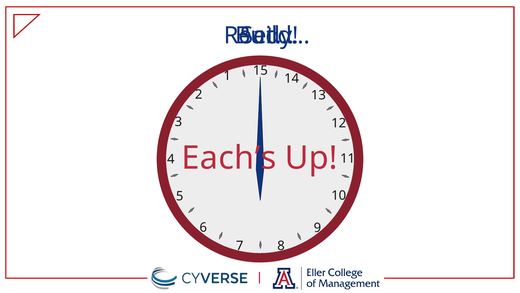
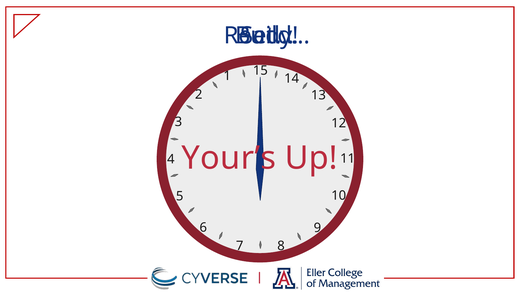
Each’s: Each’s -> Your’s (229, 158)
